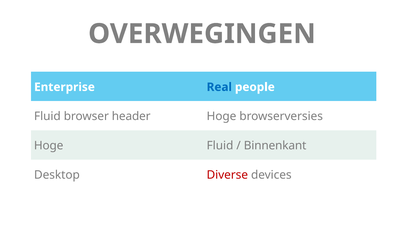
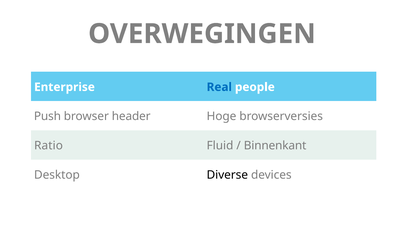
Fluid: Fluid -> Push (47, 117)
Hoge: Hoge -> Ratio (49, 146)
Diverse colour: red -> black (227, 175)
